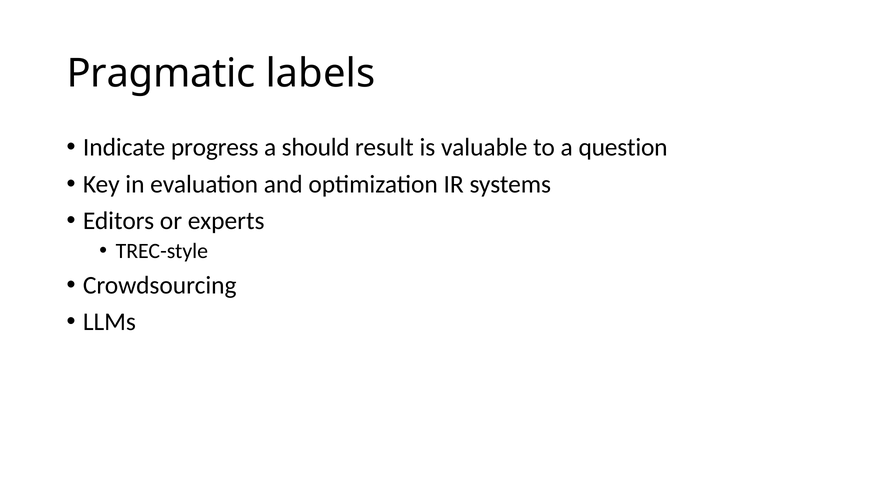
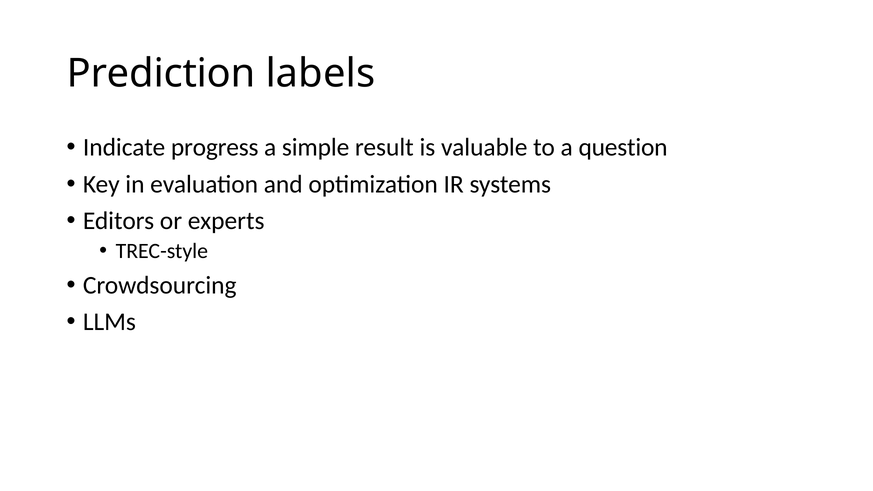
Pragmatic: Pragmatic -> Prediction (161, 73)
should: should -> simple (316, 148)
